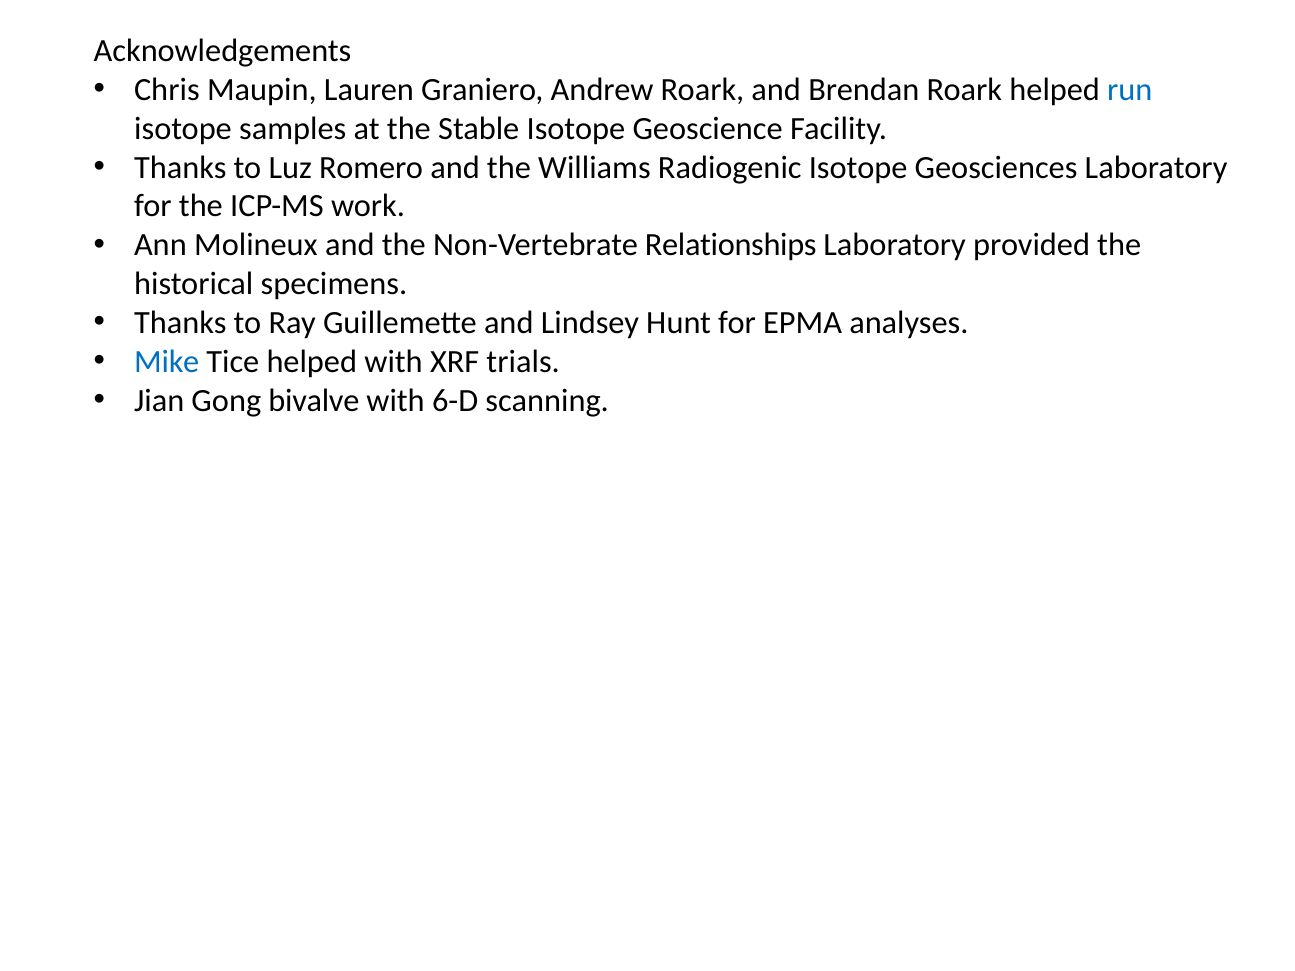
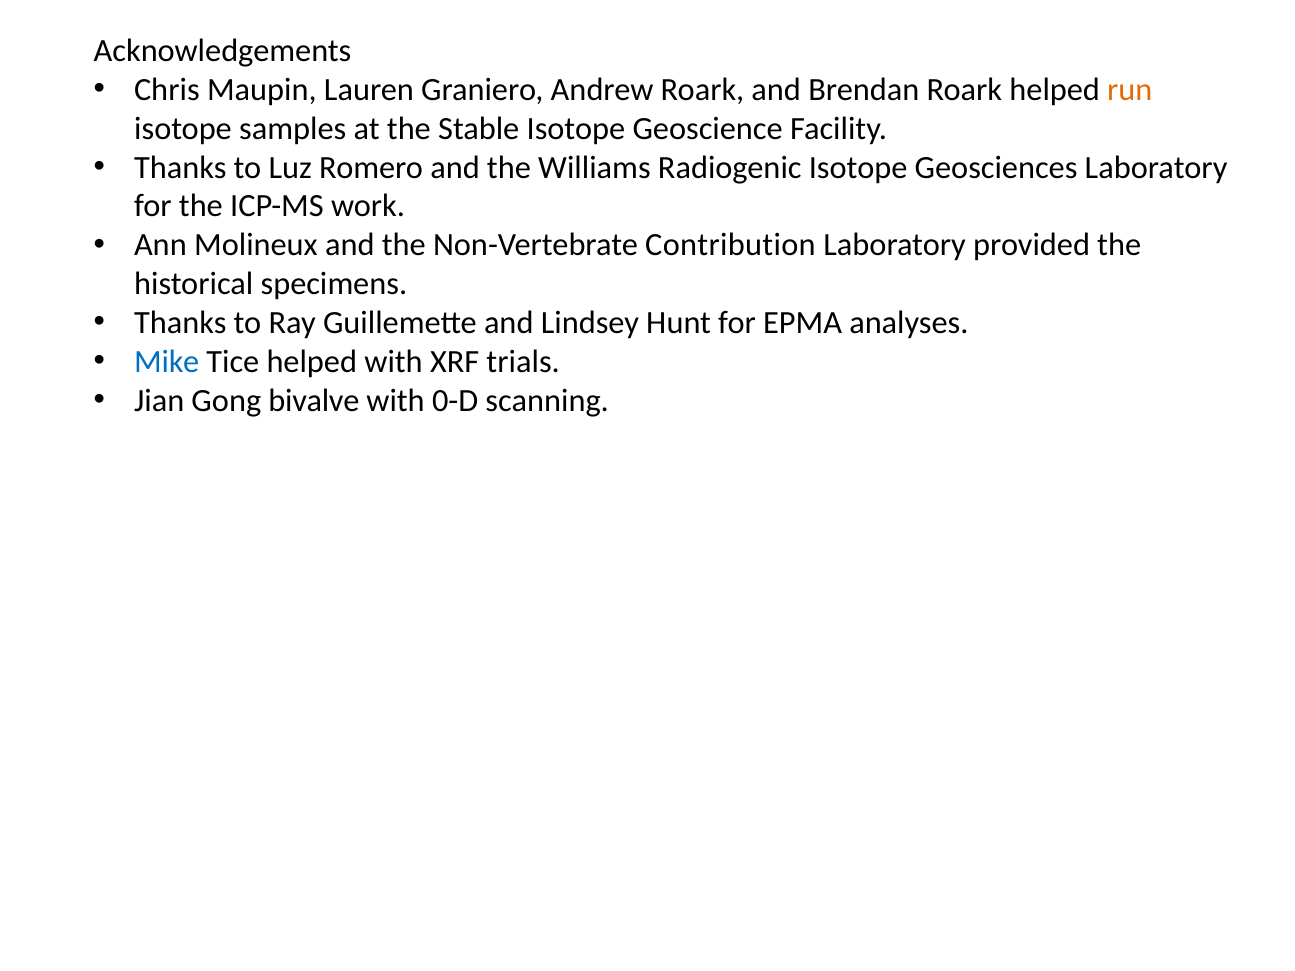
run colour: blue -> orange (1130, 90)
Relationships: Relationships -> Contribution (730, 245)
6-D: 6-D -> 0-D (455, 401)
